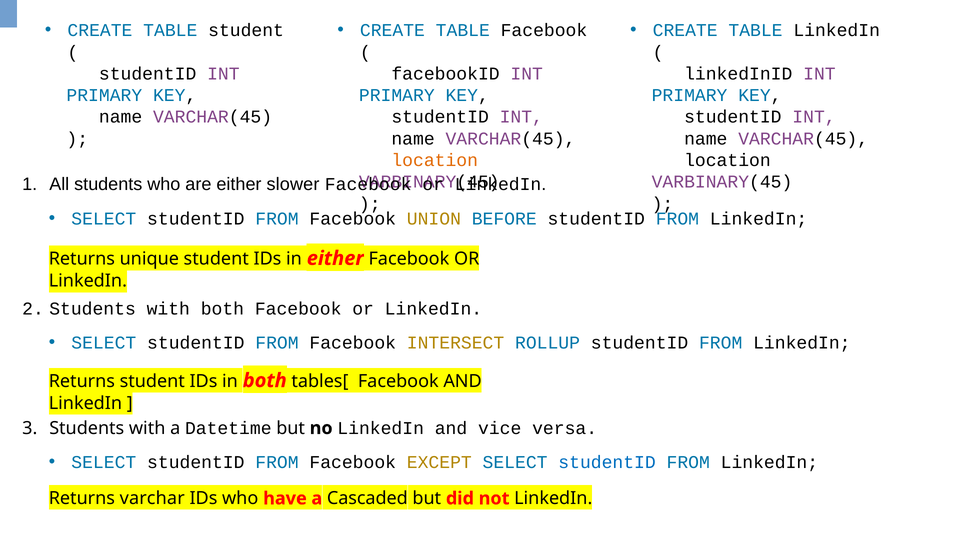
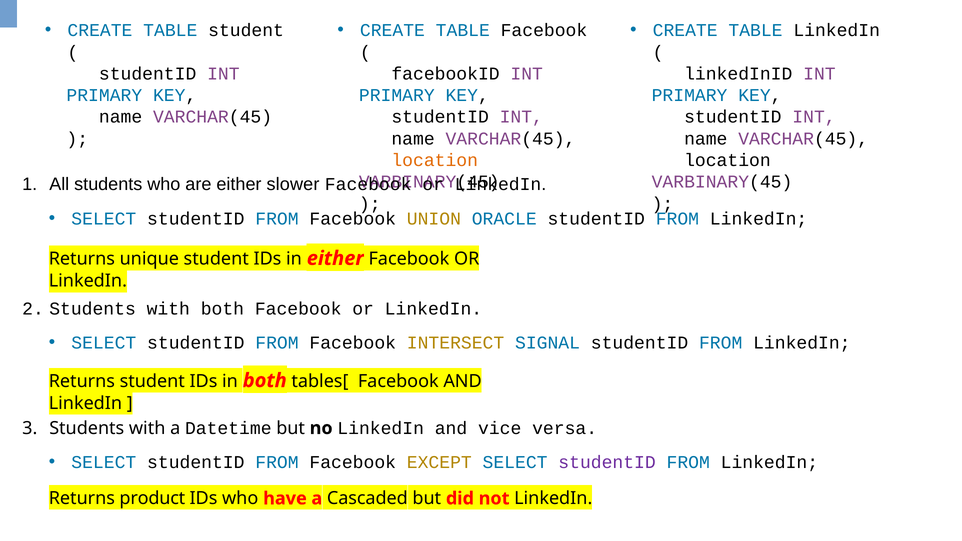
BEFORE: BEFORE -> ORACLE (504, 219)
ROLLUP: ROLLUP -> SIGNAL (548, 343)
studentID colour: blue -> purple (607, 462)
varchar: varchar -> product (152, 499)
